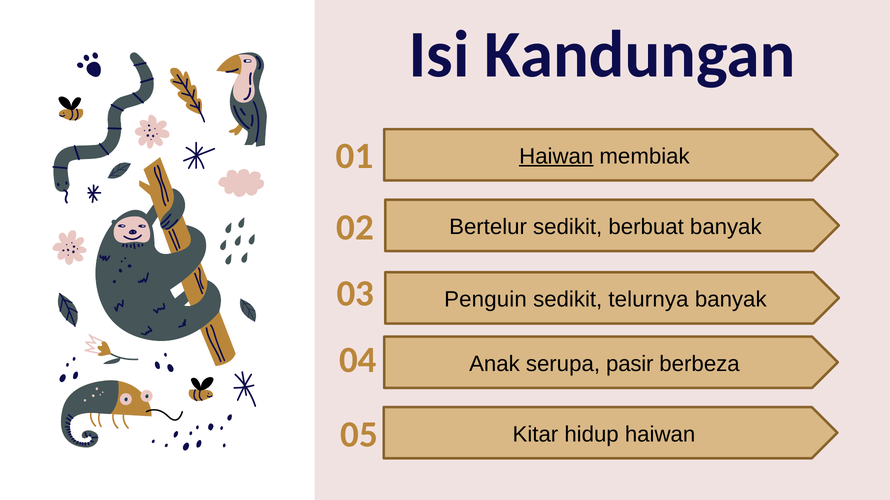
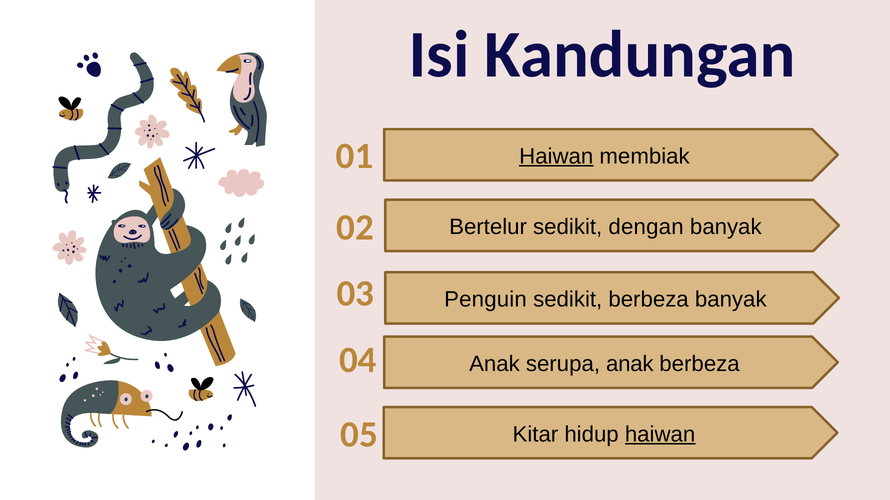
berbuat: berbuat -> dengan (646, 227)
sedikit telurnya: telurnya -> berbeza (649, 300)
serupa pasir: pasir -> anak (630, 364)
haiwan underline: none -> present (660, 435)
